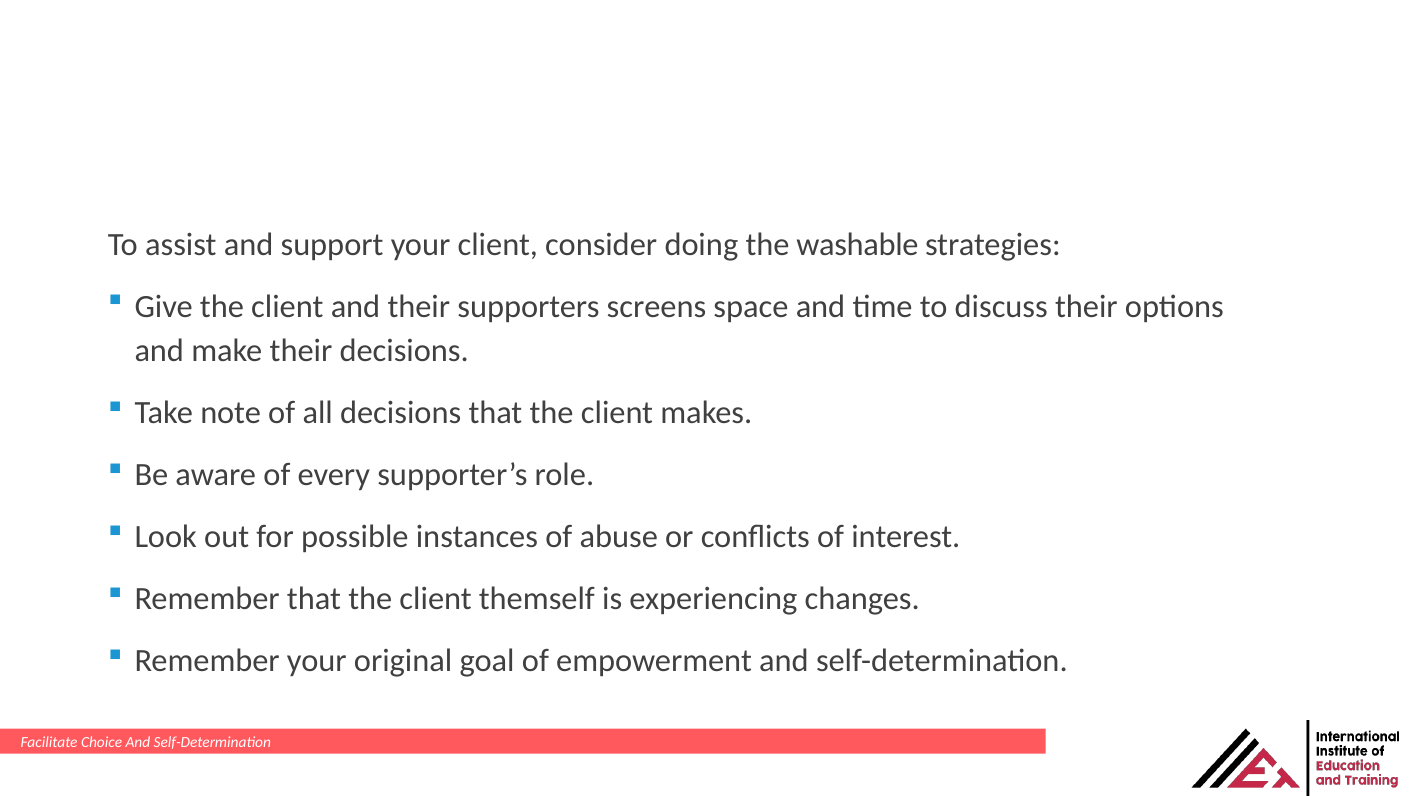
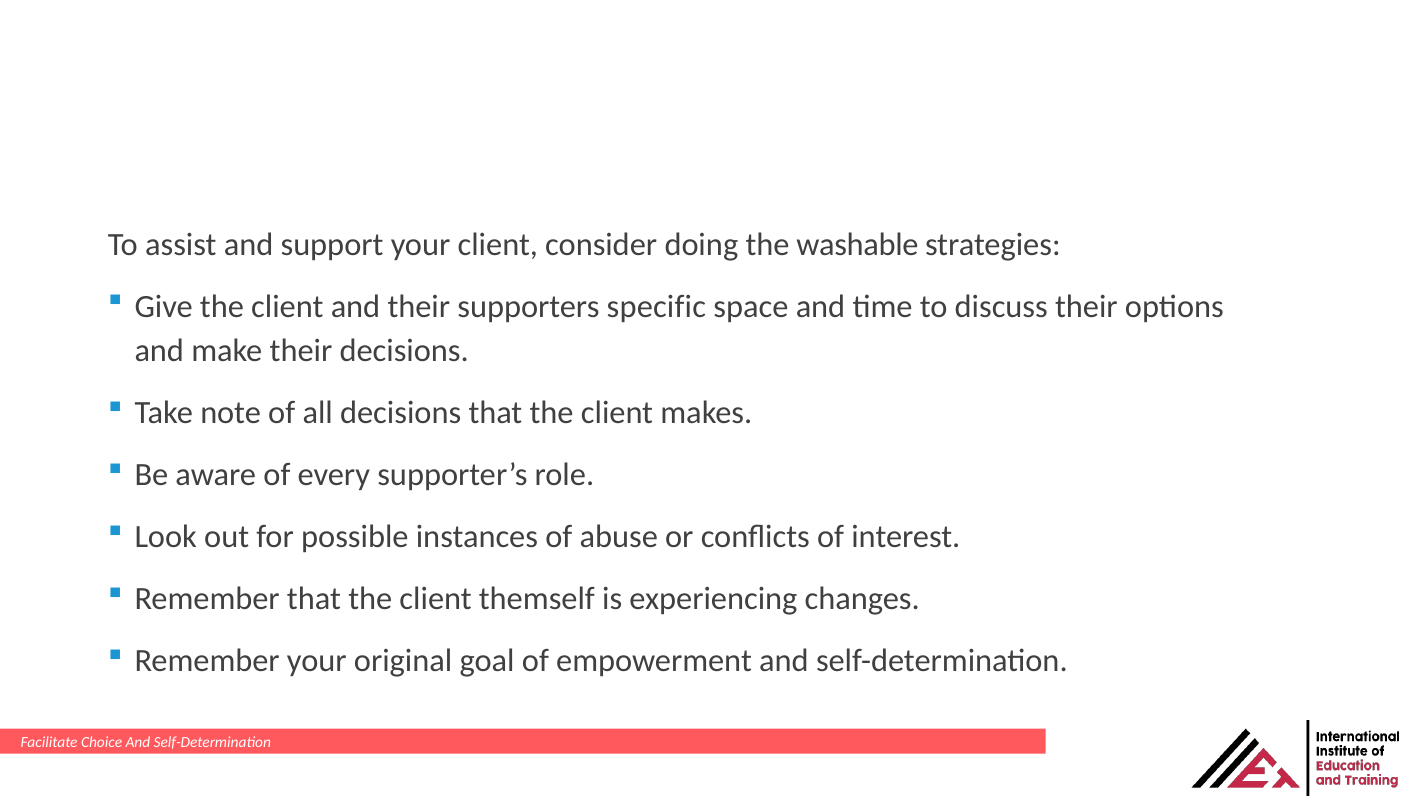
screens: screens -> specific (656, 307)
